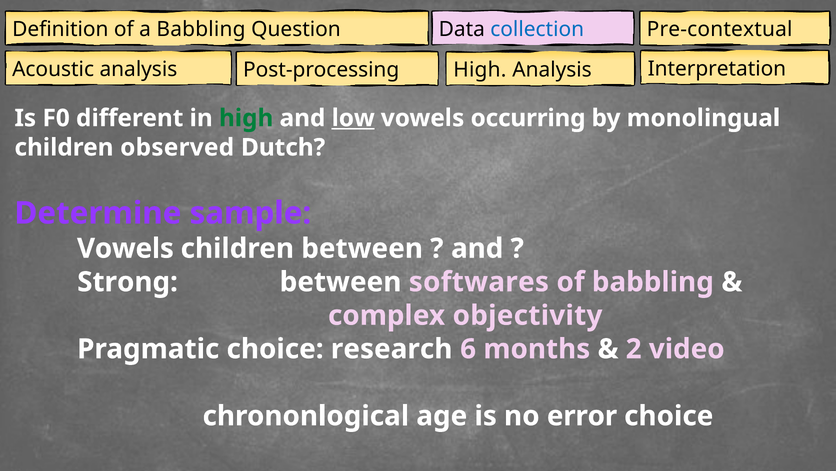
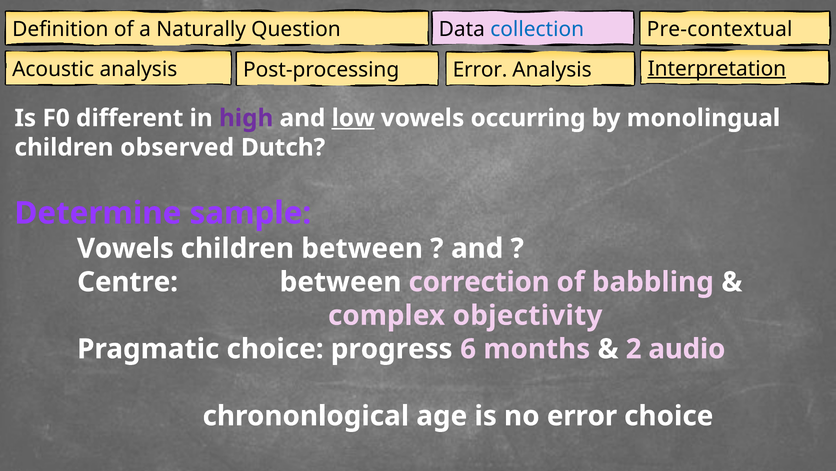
a Babbling: Babbling -> Naturally (201, 29)
Post-processing High: High -> Error (480, 70)
Interpretation underline: none -> present (717, 69)
high colour: green -> purple (246, 118)
Strong: Strong -> Centre (128, 282)
softwares: softwares -> correction (479, 282)
research: research -> progress (392, 348)
video: video -> audio (687, 348)
